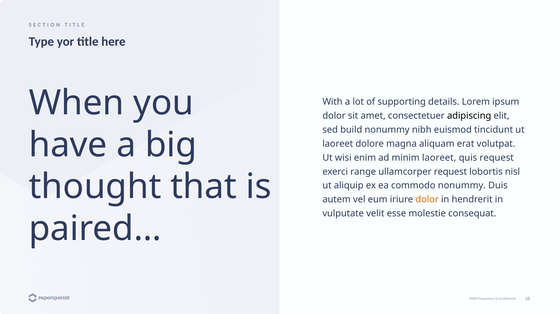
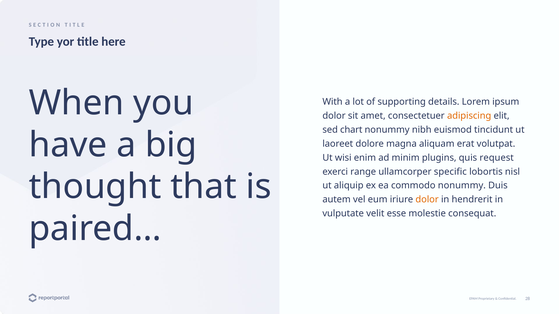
adipiscing colour: black -> orange (469, 116)
build: build -> chart (351, 130)
minim laoreet: laoreet -> plugins (439, 158)
ullamcorper request: request -> specific (450, 172)
